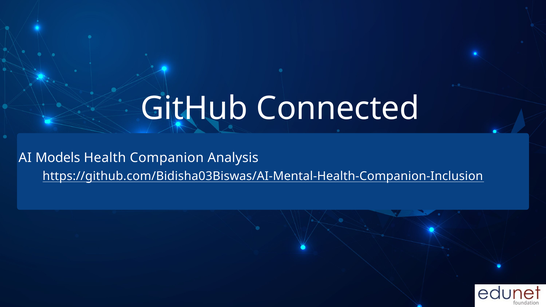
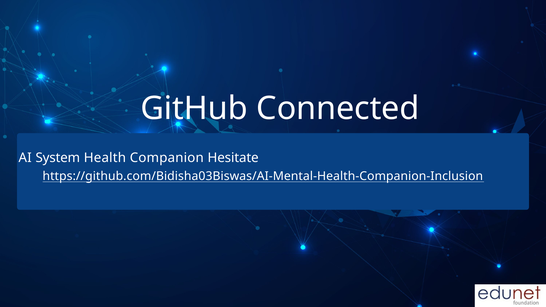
Models: Models -> System (58, 158)
Analysis: Analysis -> Hesitate (233, 158)
